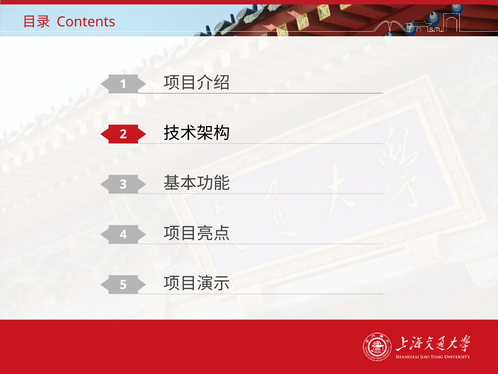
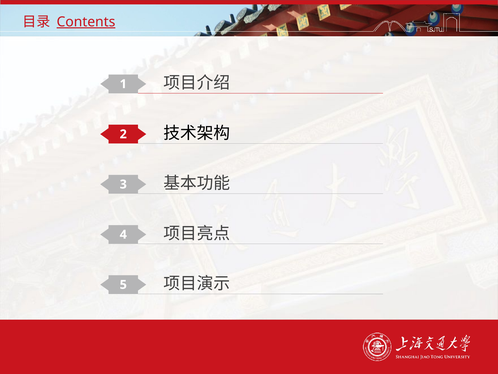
Contents underline: none -> present (86, 22)
